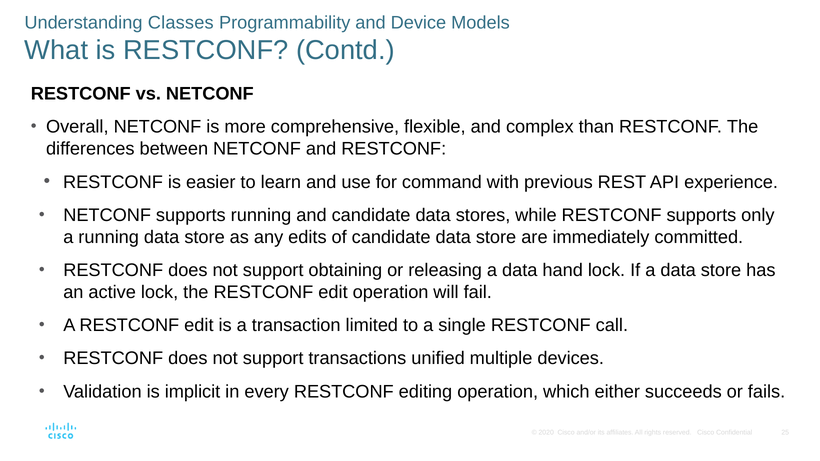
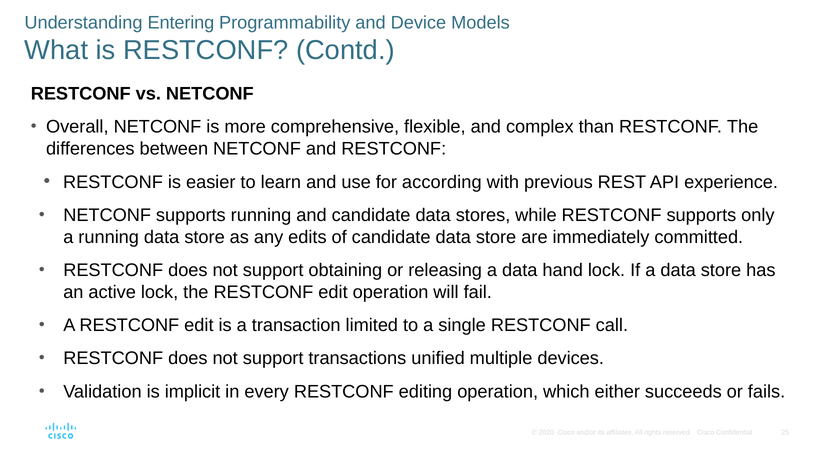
Classes: Classes -> Entering (181, 23)
command: command -> according (442, 182)
